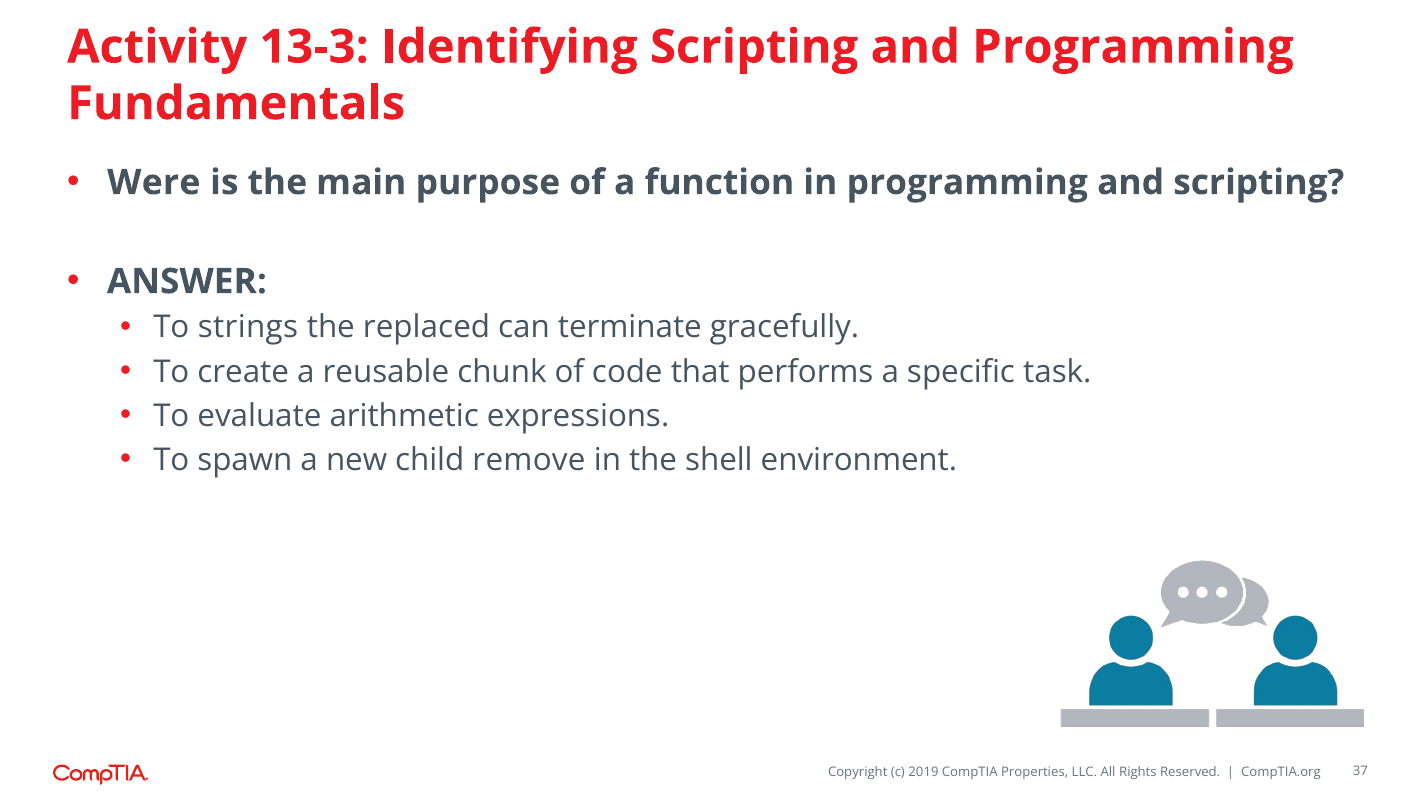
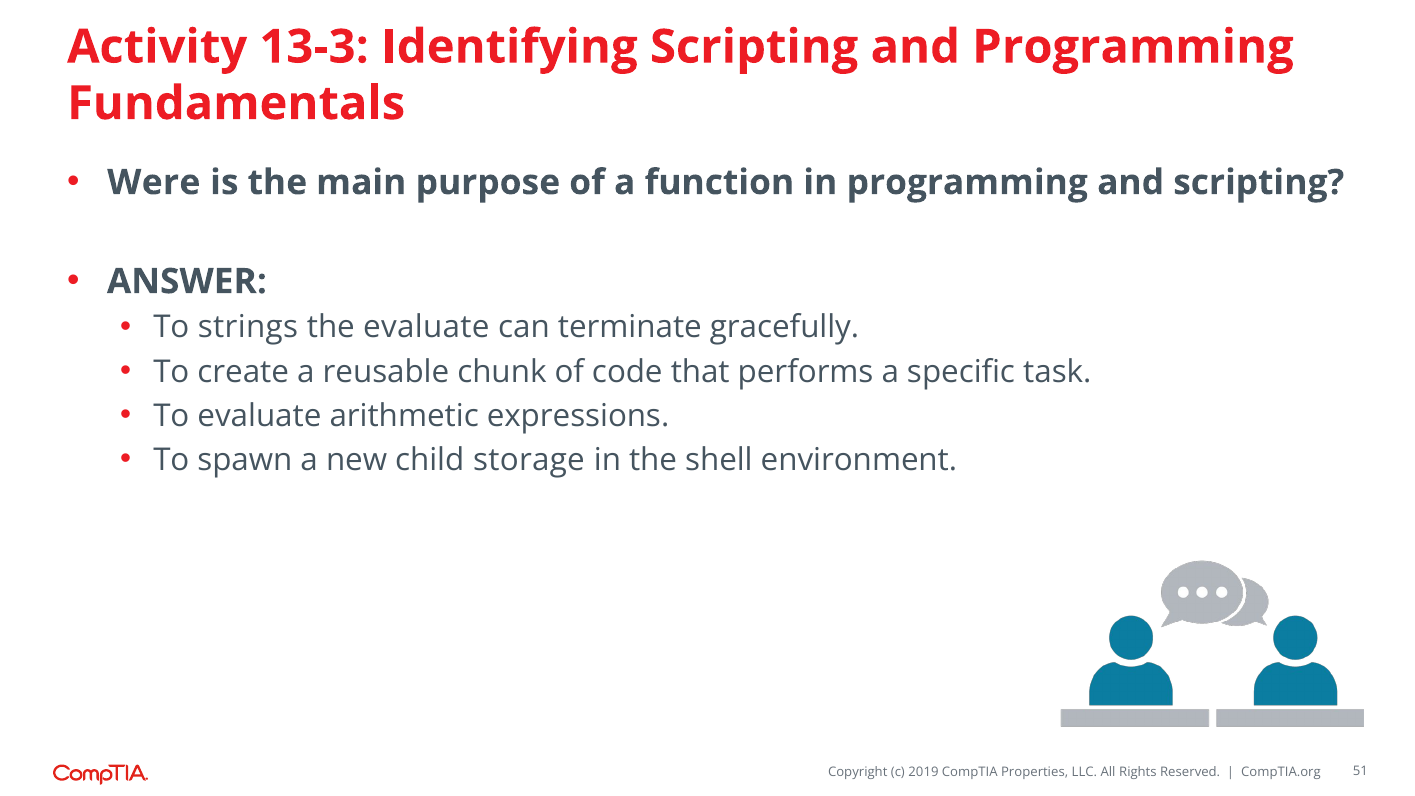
the replaced: replaced -> evaluate (426, 328)
remove: remove -> storage (529, 460)
37: 37 -> 51 (1360, 771)
